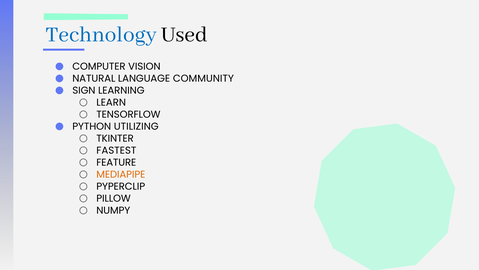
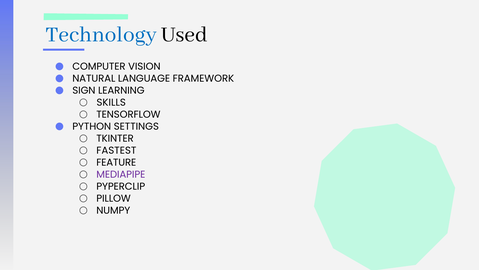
COMMUNITY: COMMUNITY -> FRAMEWORK (203, 78)
LEARN: LEARN -> SKILLS (111, 102)
UTILIZING: UTILIZING -> SETTINGS (136, 126)
MEDIAPIPE colour: orange -> purple (121, 174)
